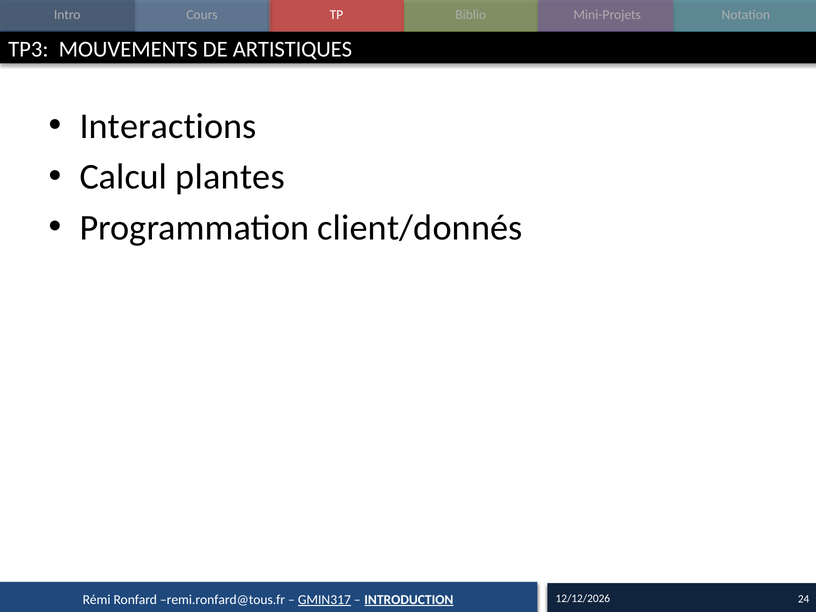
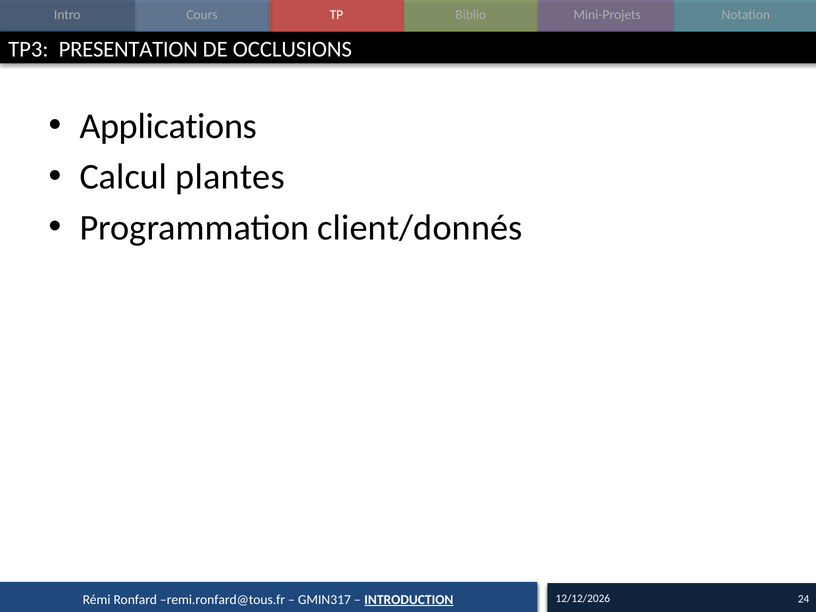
MOUVEMENTS: MOUVEMENTS -> PRESENTATION (128, 49)
ARTISTIQUES: ARTISTIQUES -> OCCLUSIONS (292, 49)
Interactions: Interactions -> Applications (168, 126)
GMIN317 underline: present -> none (324, 600)
